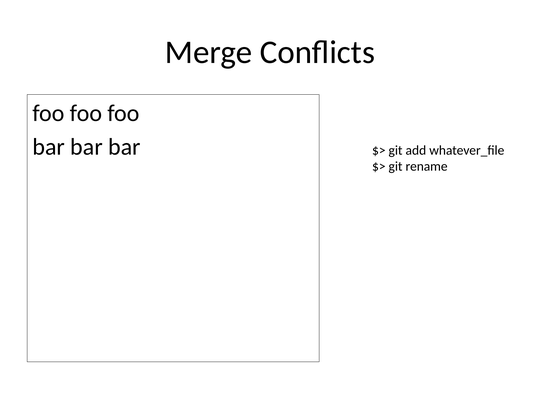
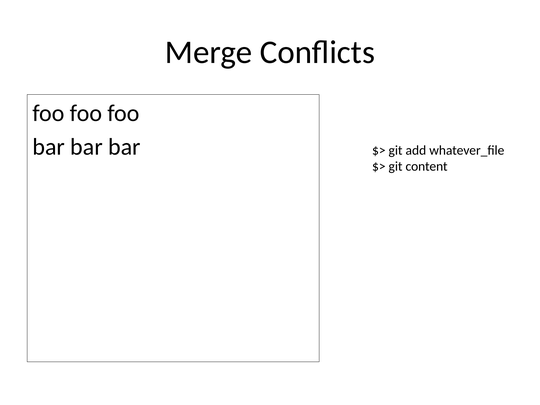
rename: rename -> content (427, 166)
